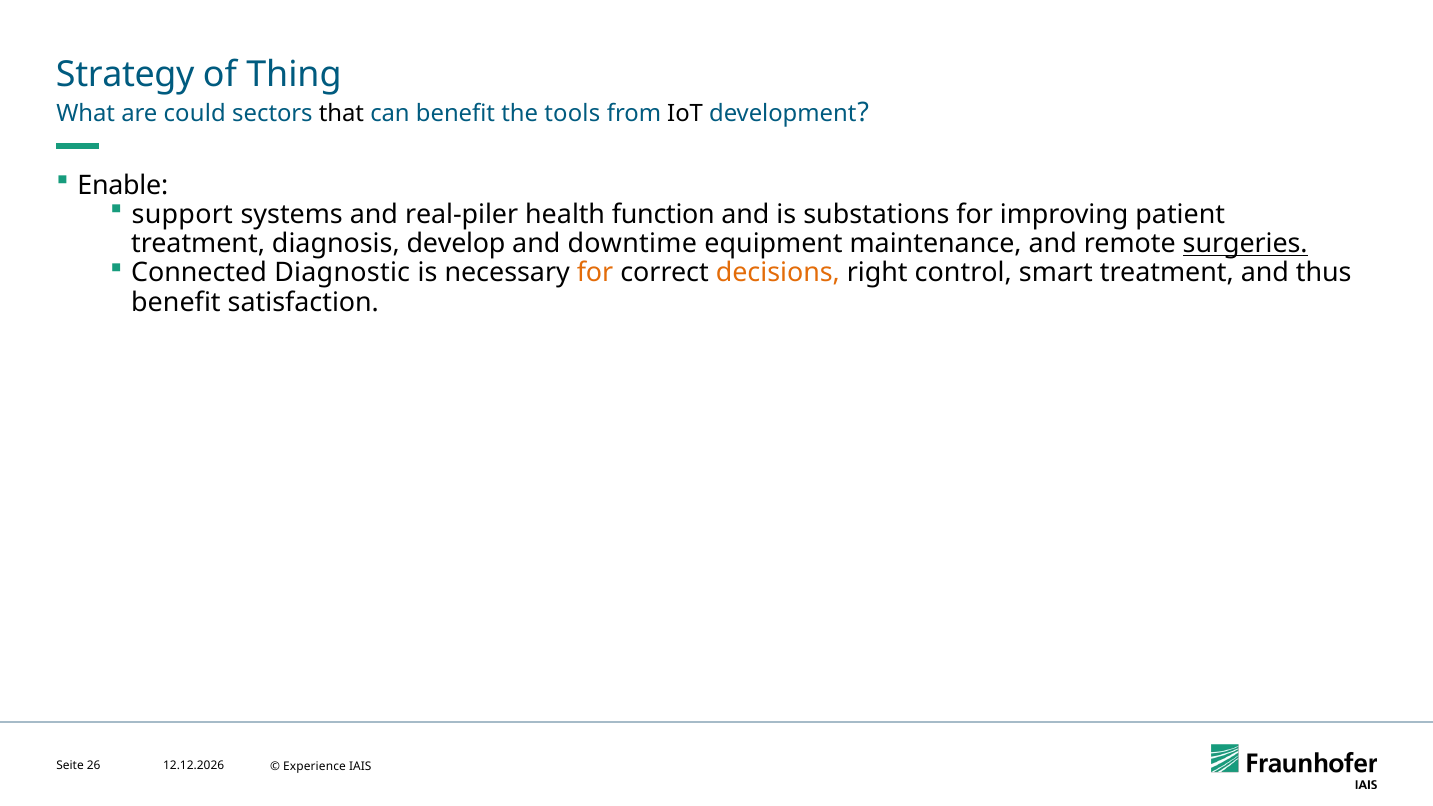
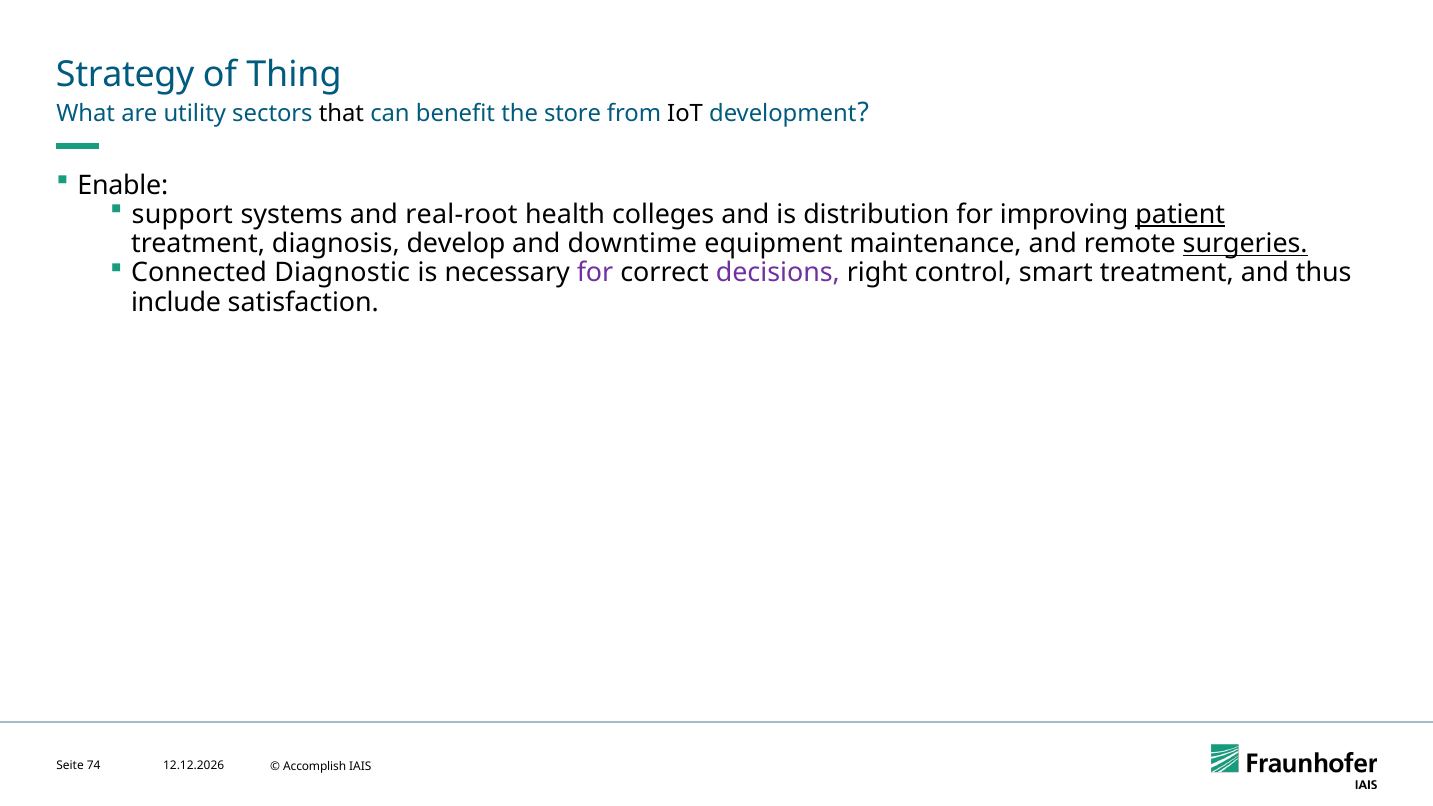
could: could -> utility (195, 114)
tools: tools -> store (573, 114)
real-piler: real-piler -> real-root (461, 215)
function: function -> colleges (663, 215)
substations: substations -> distribution (876, 215)
patient underline: none -> present (1180, 215)
for colour: orange -> purple (595, 273)
decisions colour: orange -> purple (778, 273)
benefit: benefit -> include (176, 302)
26: 26 -> 74 (94, 766)
Experience: Experience -> Accomplish (315, 767)
